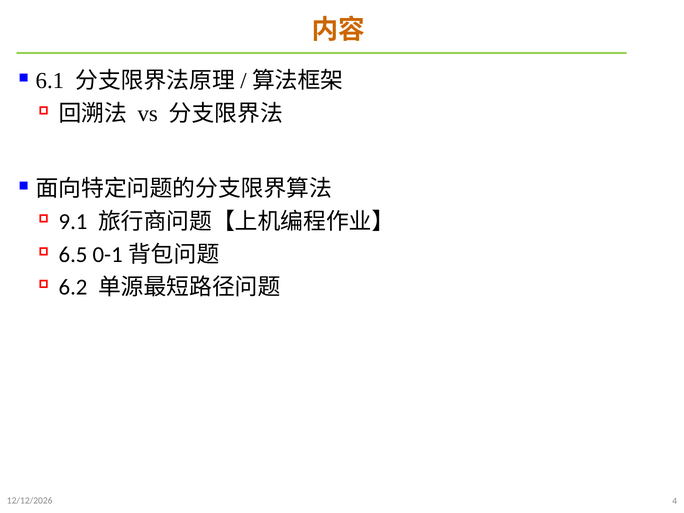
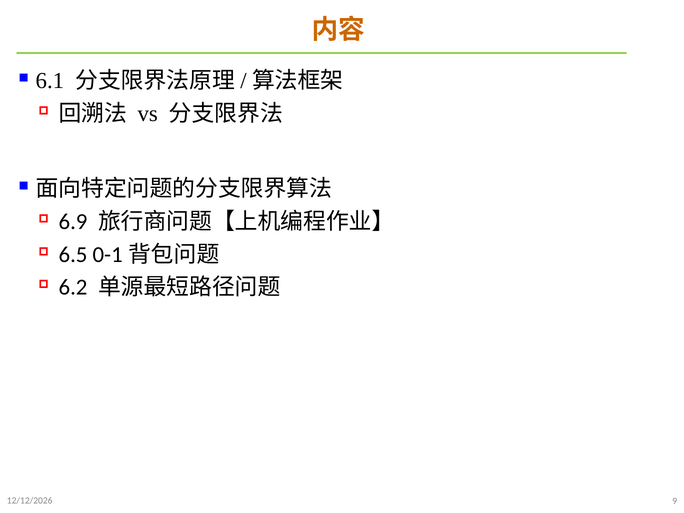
9.1: 9.1 -> 6.9 (73, 222)
4: 4 -> 9 (675, 501)
